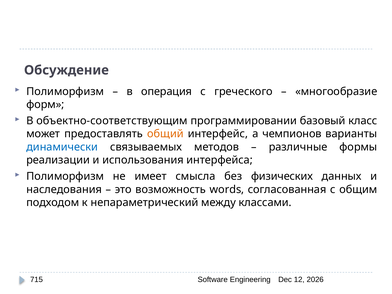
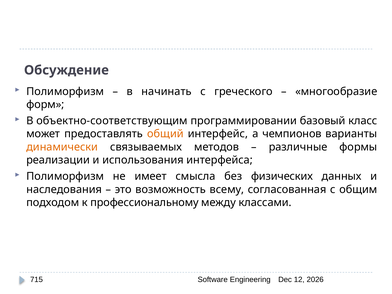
операция: операция -> начинать (166, 91)
динамически colour: blue -> orange (62, 147)
words: words -> всему (227, 189)
непараметрический: непараметрический -> профессиональному (145, 203)
